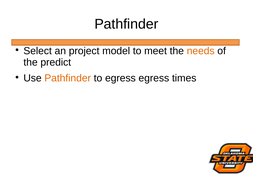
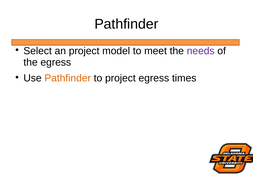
needs colour: orange -> purple (201, 51)
the predict: predict -> egress (56, 62)
to egress: egress -> project (120, 78)
